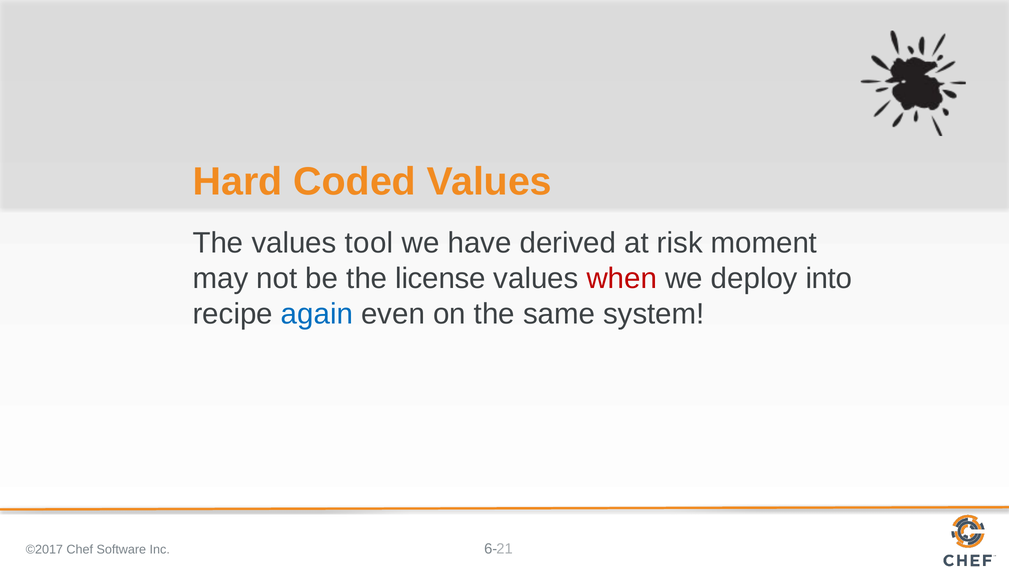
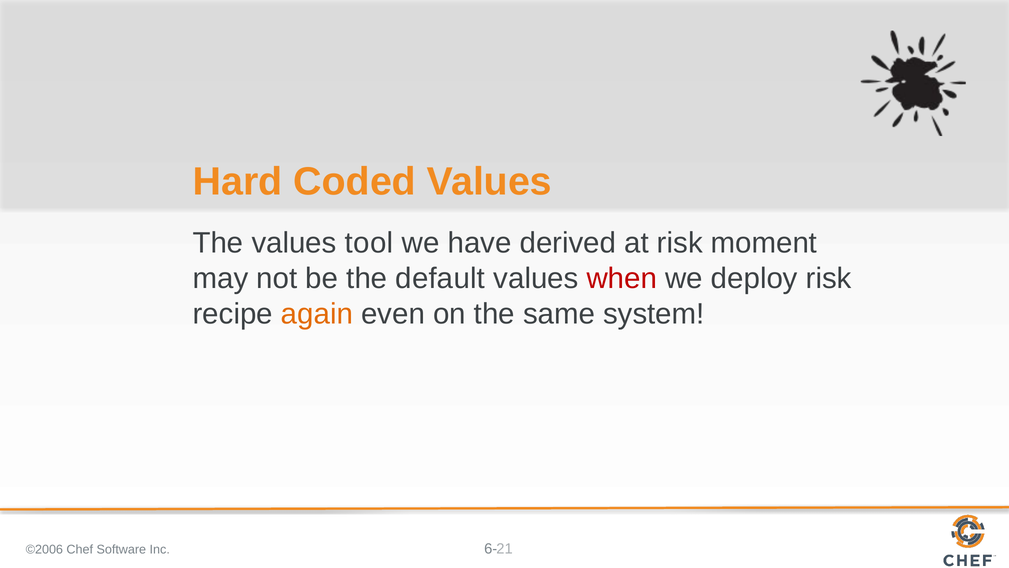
license: license -> default (440, 278)
deploy into: into -> risk (829, 278)
again colour: blue -> orange (317, 314)
©2017: ©2017 -> ©2006 (44, 549)
